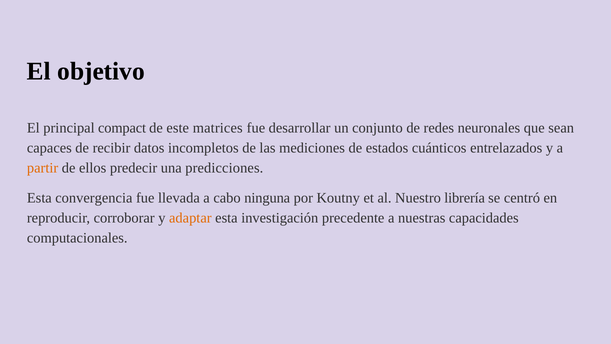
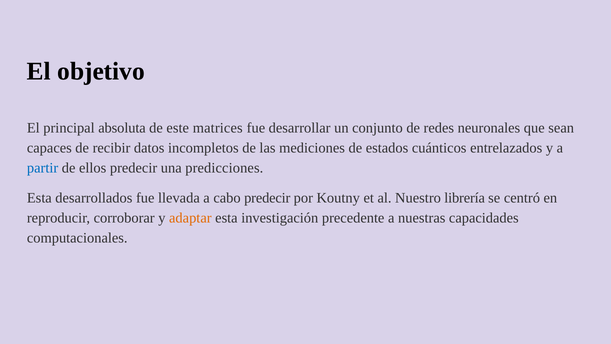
compact: compact -> absoluta (122, 128)
partir colour: orange -> blue (43, 168)
convergencia: convergencia -> desarrollados (94, 198)
cabo ninguna: ninguna -> predecir (267, 198)
